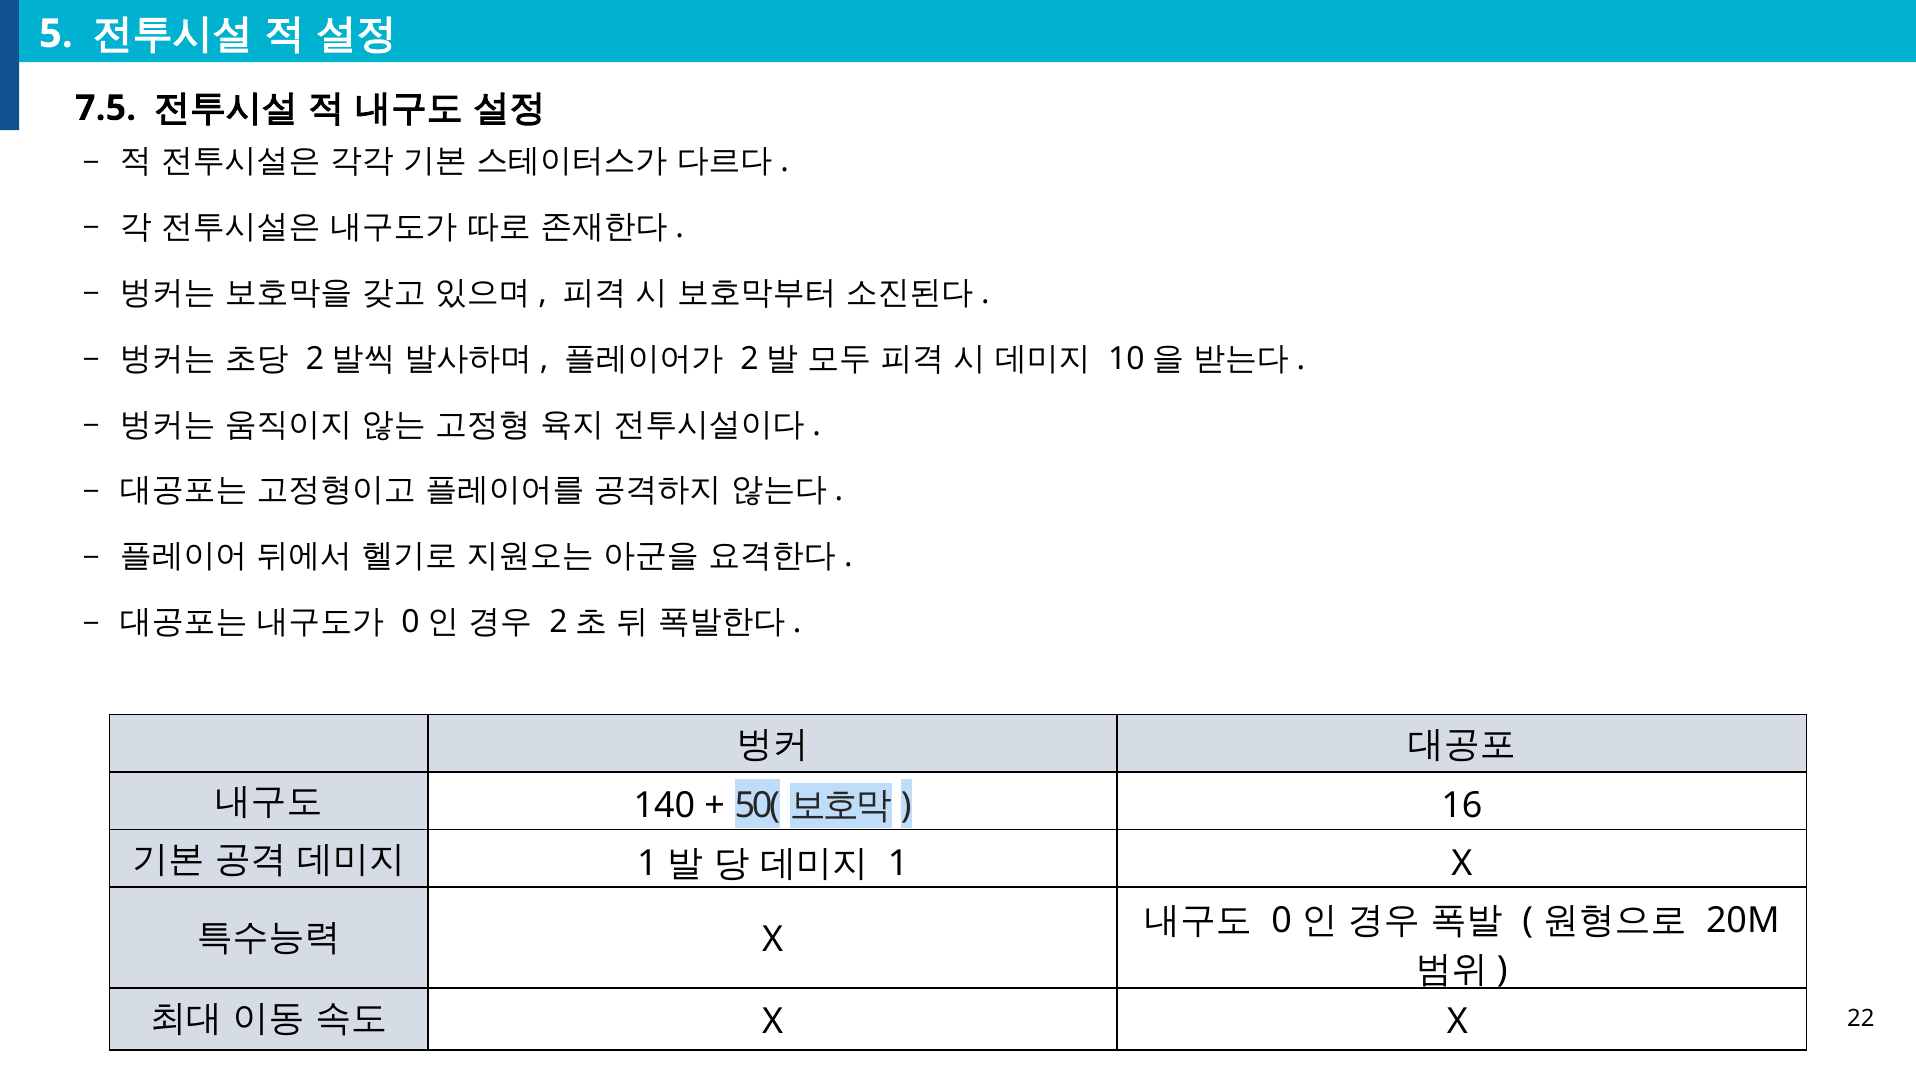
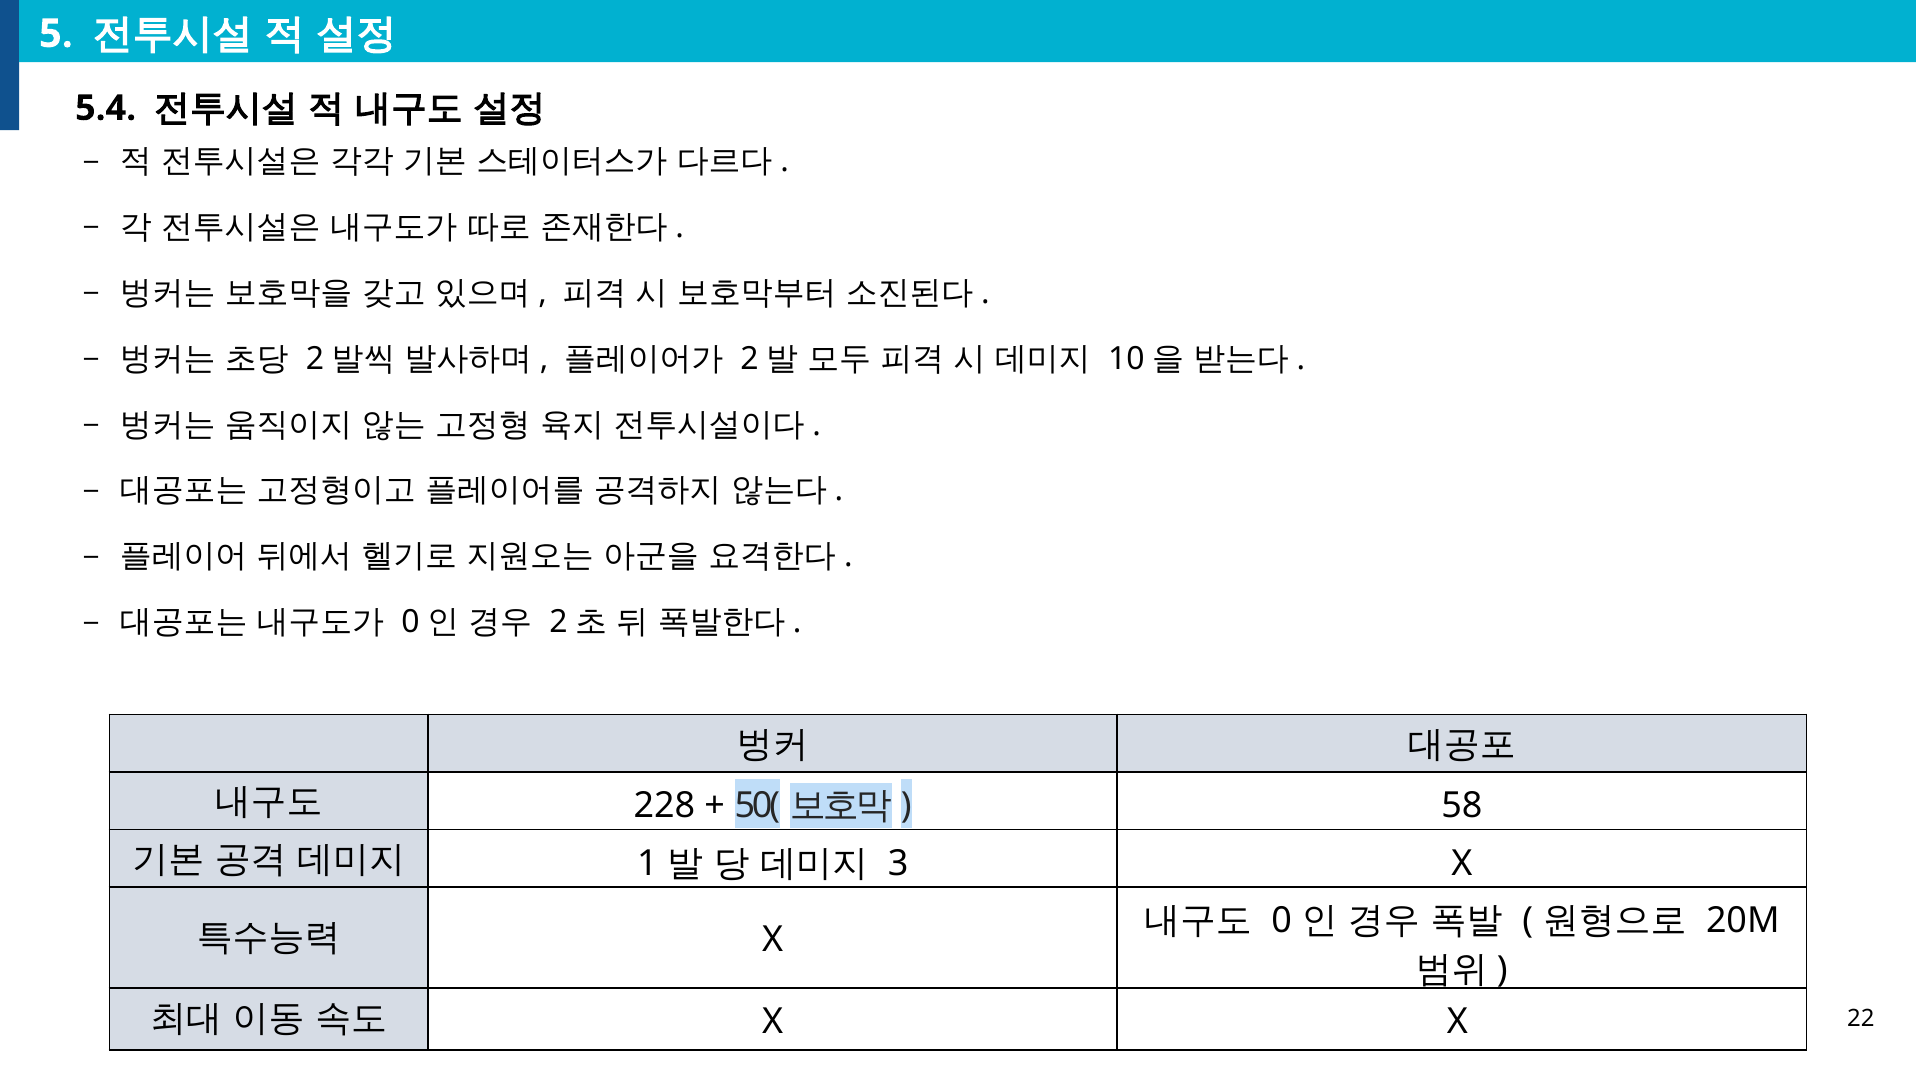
7.5: 7.5 -> 5.4 (106, 108)
140: 140 -> 228 (664, 805)
16: 16 -> 58 (1462, 805)
1: 1 -> 3 (898, 863)
